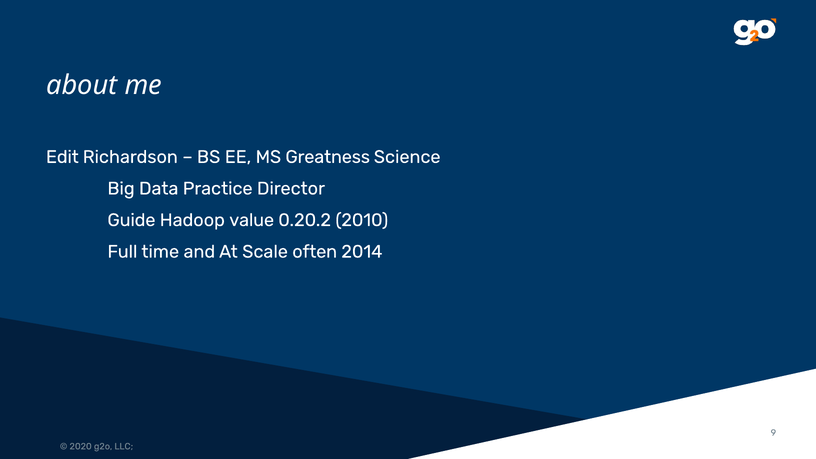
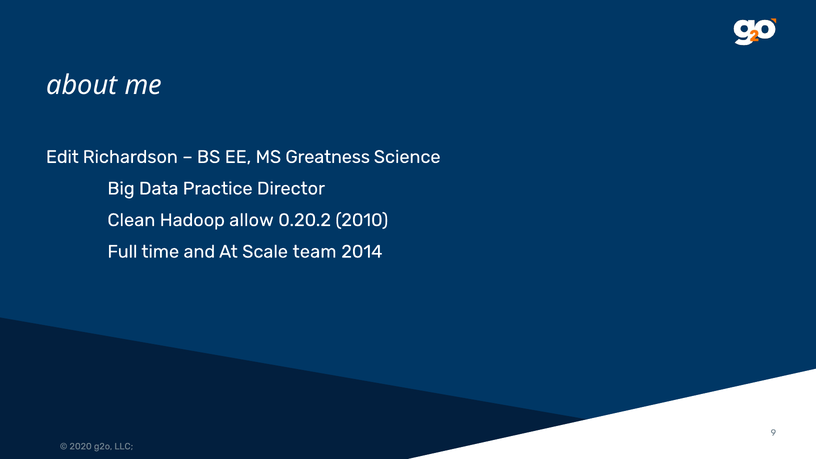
Guide: Guide -> Clean (131, 220)
value: value -> allow (251, 220)
often: often -> team (315, 252)
